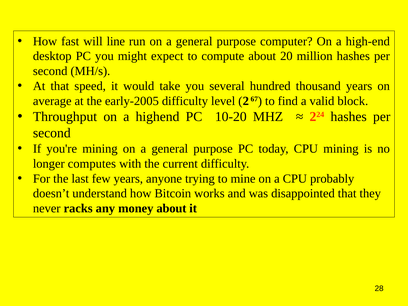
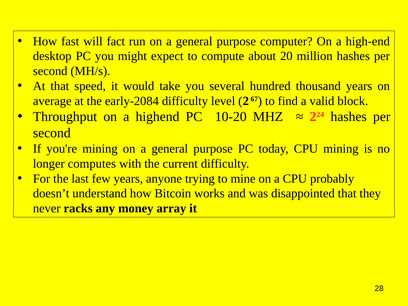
line: line -> fact (116, 41)
early‐2005: early‐2005 -> early‐2084 (132, 101)
money about: about -> array (171, 208)
